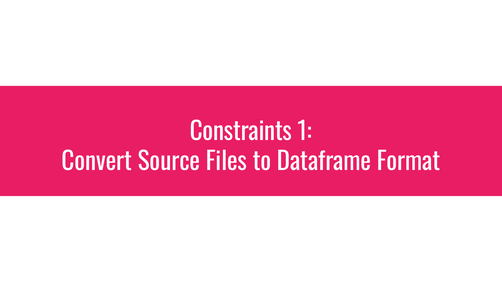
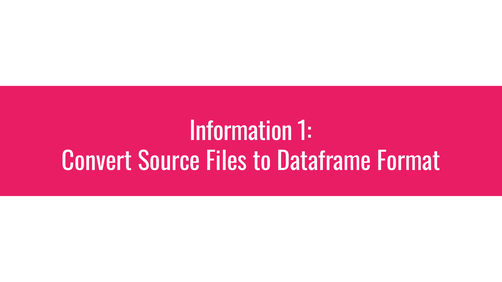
Constraints: Constraints -> Information (241, 132)
